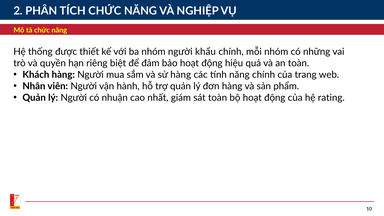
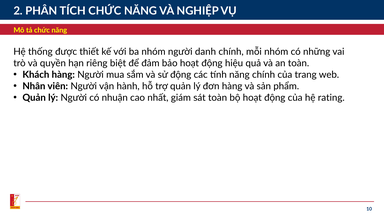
khẩu: khẩu -> danh (205, 52)
sử hàng: hàng -> động (181, 75)
